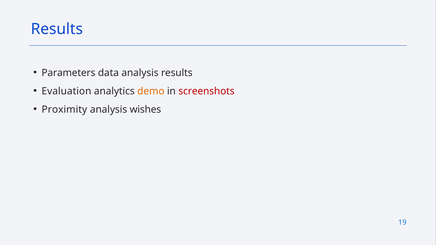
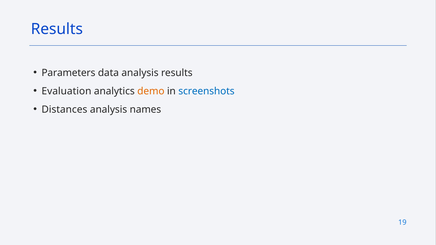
screenshots colour: red -> blue (206, 91)
Proximity: Proximity -> Distances (64, 110)
wishes: wishes -> names (145, 110)
